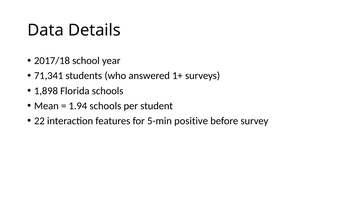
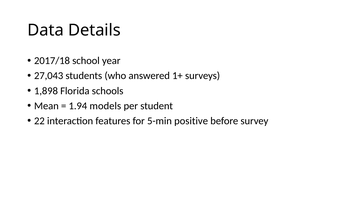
71,341: 71,341 -> 27,043 (49, 76)
1.94 schools: schools -> models (105, 106)
